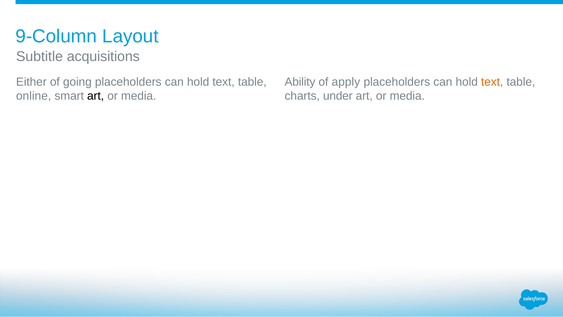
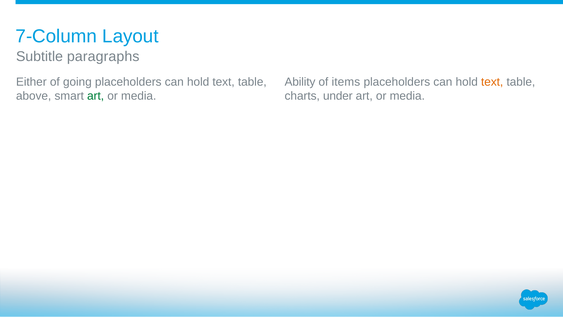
9-Column: 9-Column -> 7-Column (56, 36)
acquisitions: acquisitions -> paragraphs (103, 57)
apply: apply -> items (346, 82)
online: online -> above (34, 96)
art colour: black -> green (96, 96)
